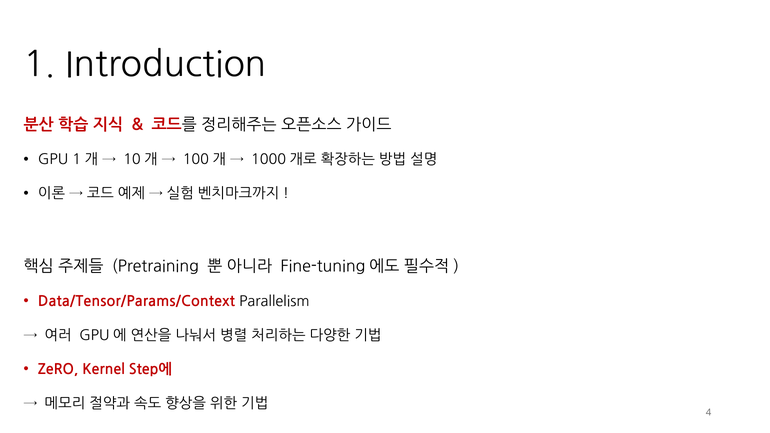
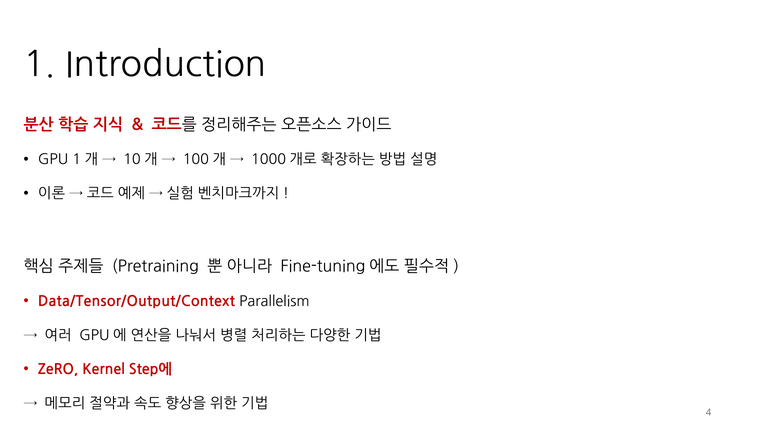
Data/Tensor/Params/Context: Data/Tensor/Params/Context -> Data/Tensor/Output/Context (136, 302)
